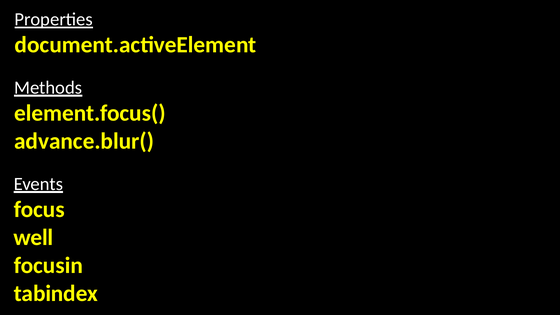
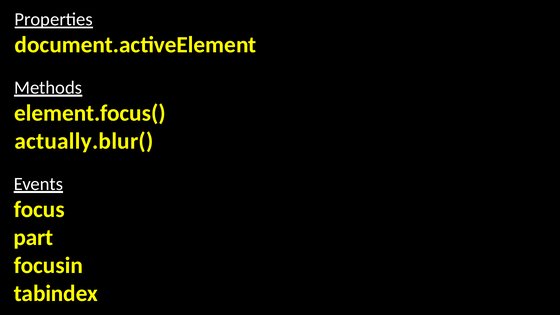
advance.blur(: advance.blur( -> actually.blur( (84, 141)
well: well -> part (33, 237)
